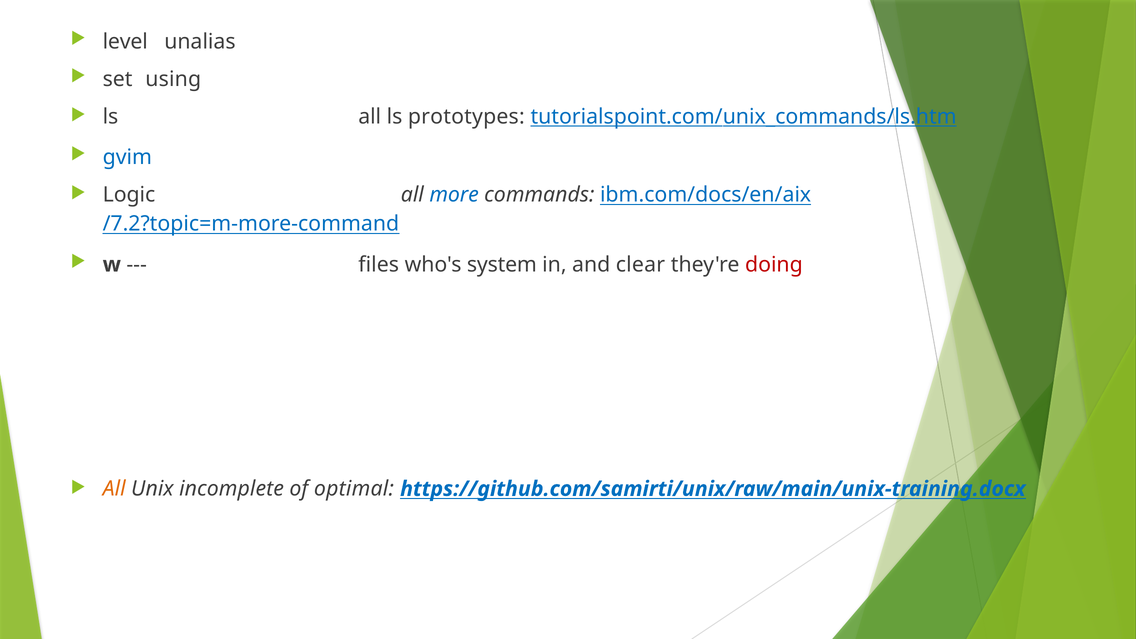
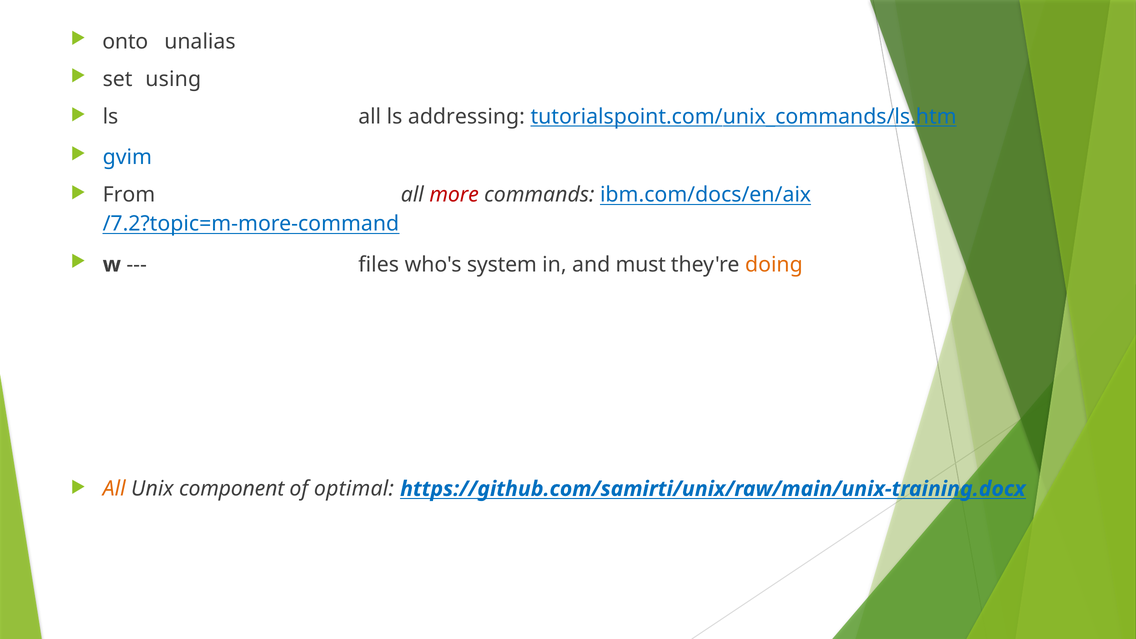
level: level -> onto (125, 42)
prototypes: prototypes -> addressing (466, 116)
Logic: Logic -> From (129, 195)
more colour: blue -> red (454, 195)
clear: clear -> must (641, 265)
doing colour: red -> orange (774, 265)
incomplete: incomplete -> component (232, 489)
